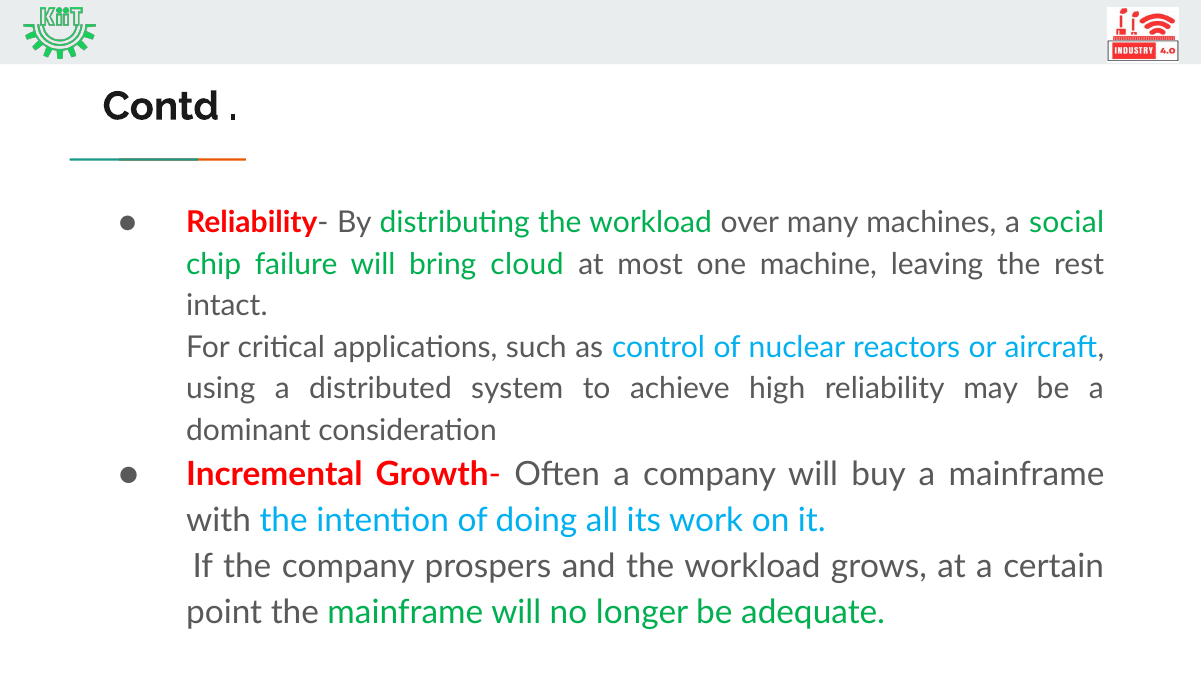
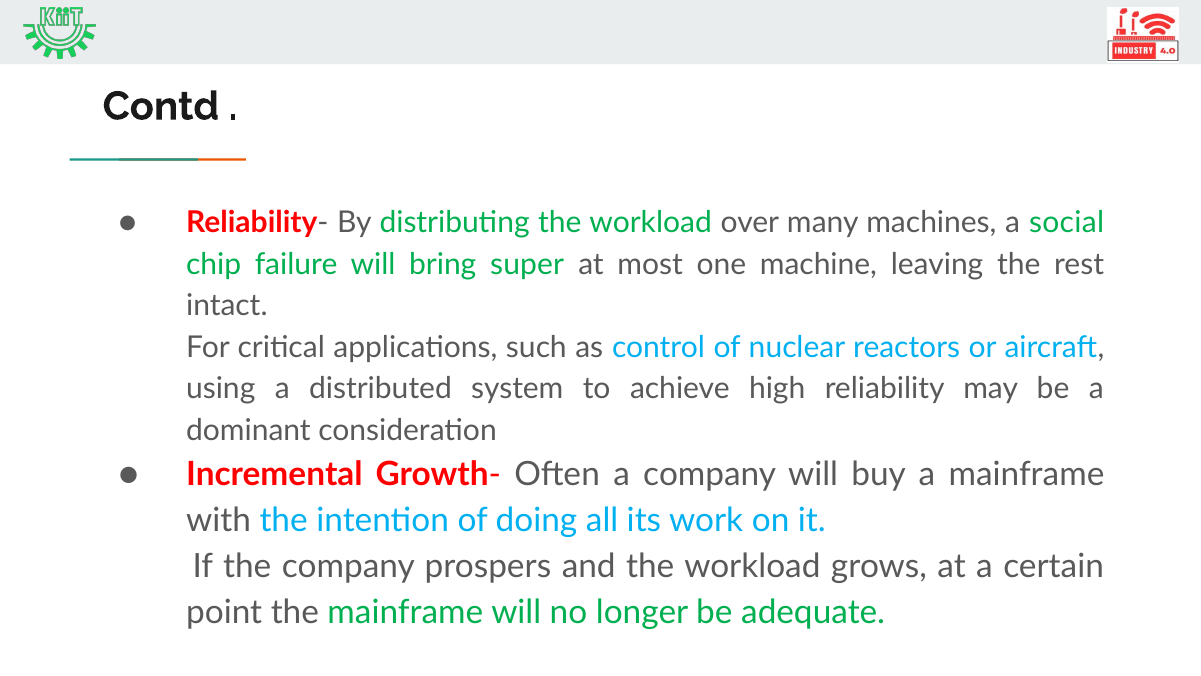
cloud: cloud -> super (527, 264)
